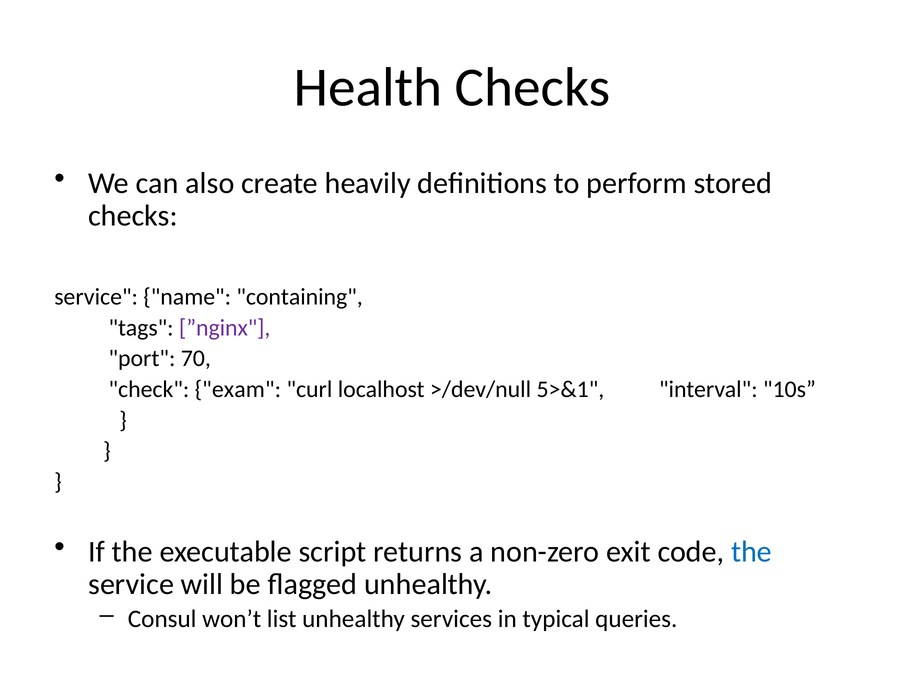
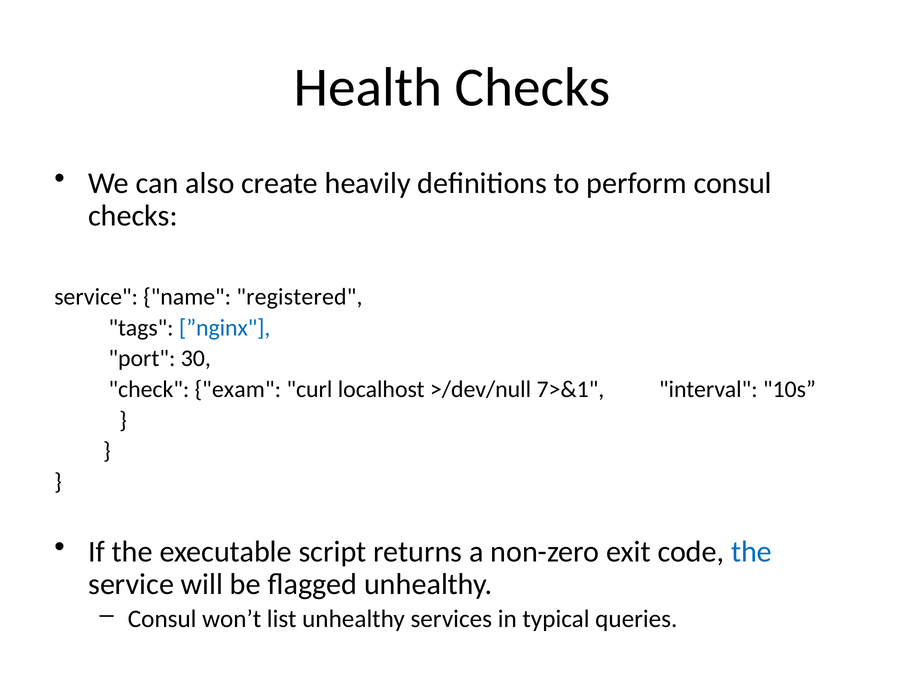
perform stored: stored -> consul (733, 183)
containing: containing -> registered (299, 297)
”nginx colour: purple -> blue (225, 328)
70: 70 -> 30 (196, 358)
5>&1: 5>&1 -> 7>&1 (570, 389)
